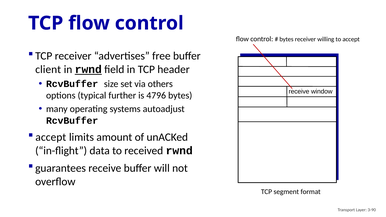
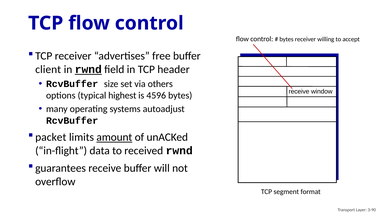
further: further -> highest (122, 96)
4796: 4796 -> 4596 (156, 96)
accept: accept -> packet (51, 137)
amount underline: none -> present (114, 137)
